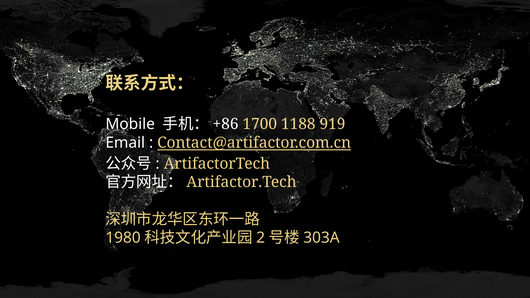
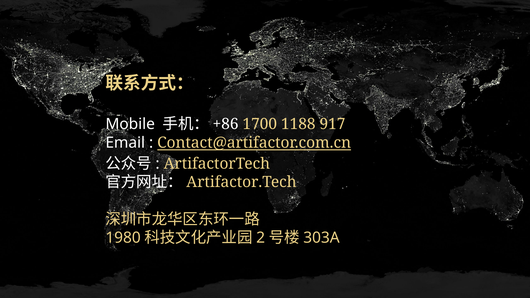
919: 919 -> 917 (332, 124)
